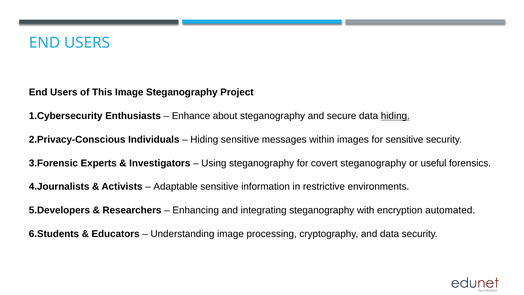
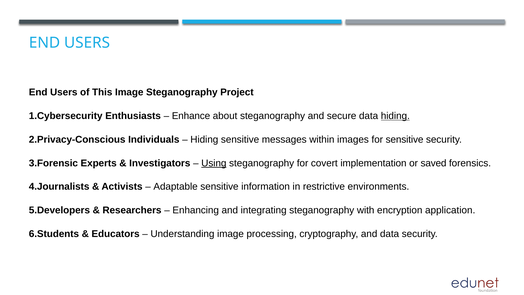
Using underline: none -> present (214, 163)
covert steganography: steganography -> implementation (373, 163)
useful: useful -> saved (434, 163)
automated: automated -> application (450, 210)
